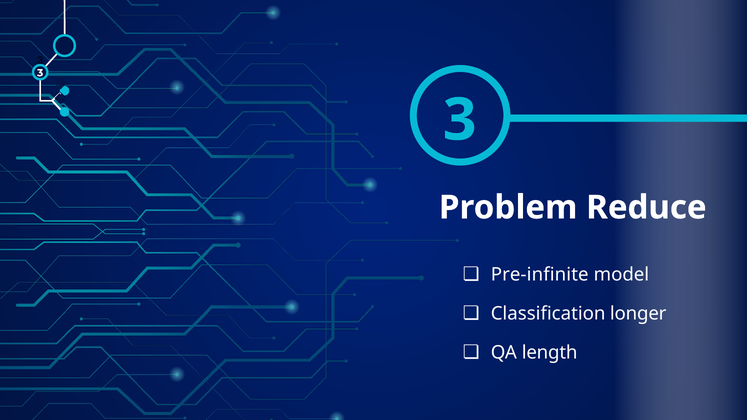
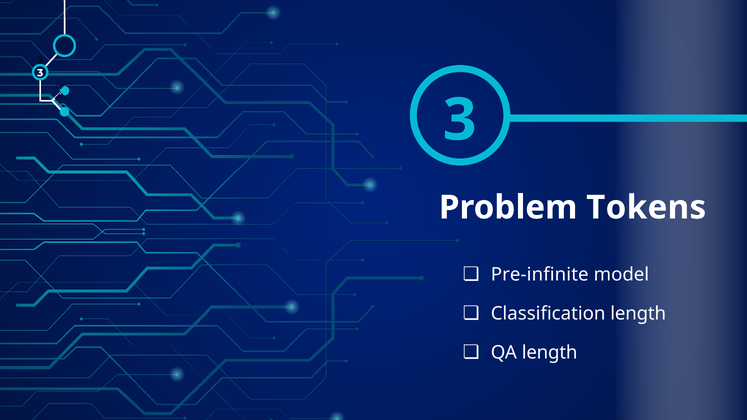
Reduce: Reduce -> Tokens (646, 208)
Classification longer: longer -> length (638, 314)
